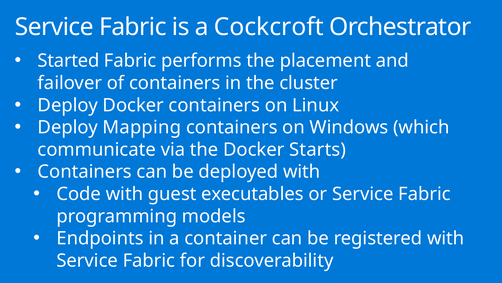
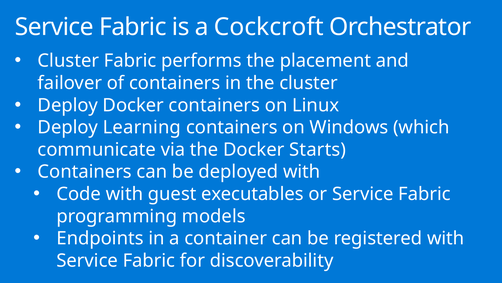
Started: Started -> Cluster (68, 61)
Mapping: Mapping -> Learning (142, 127)
